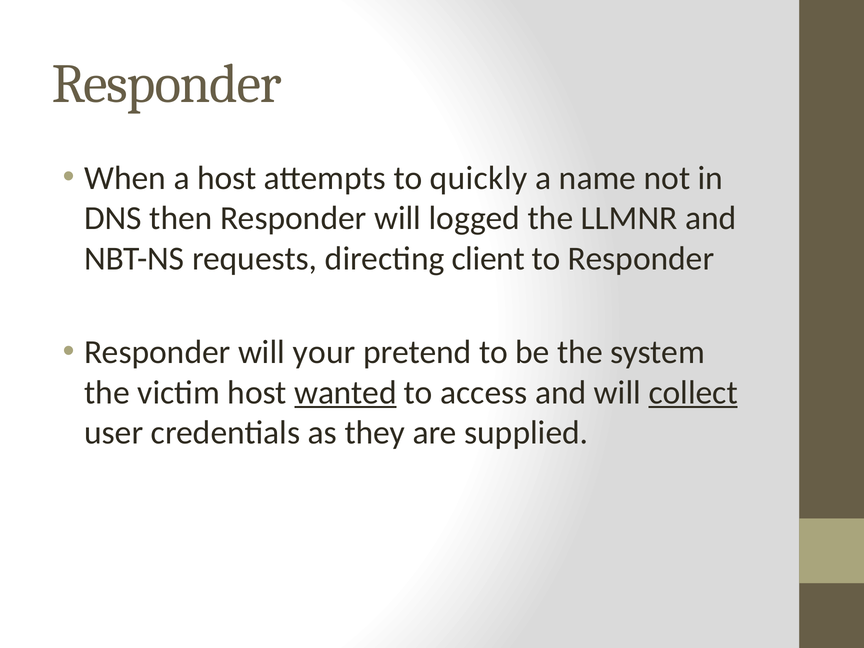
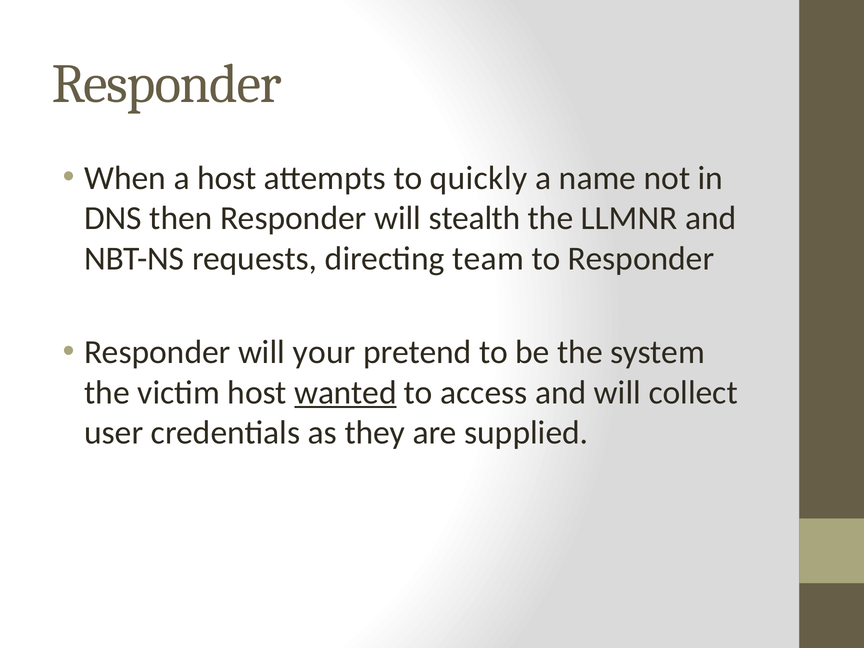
logged: logged -> stealth (475, 218)
client: client -> team (488, 258)
collect underline: present -> none (693, 393)
